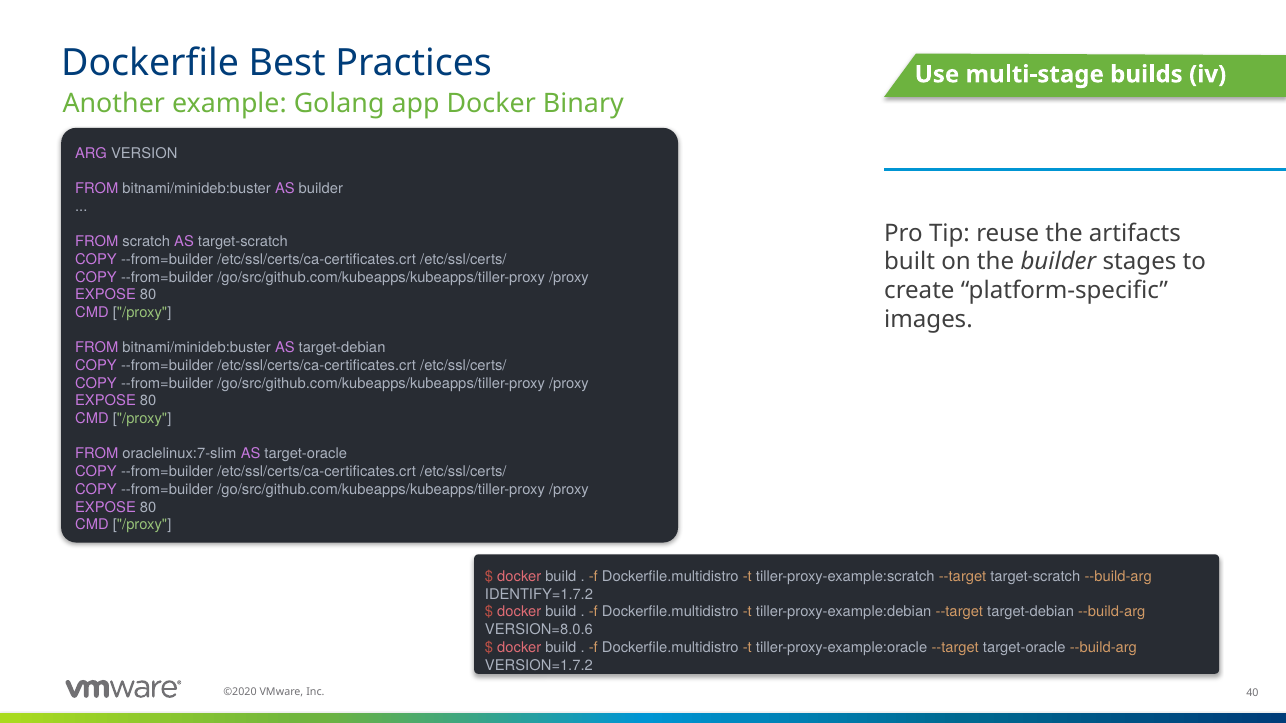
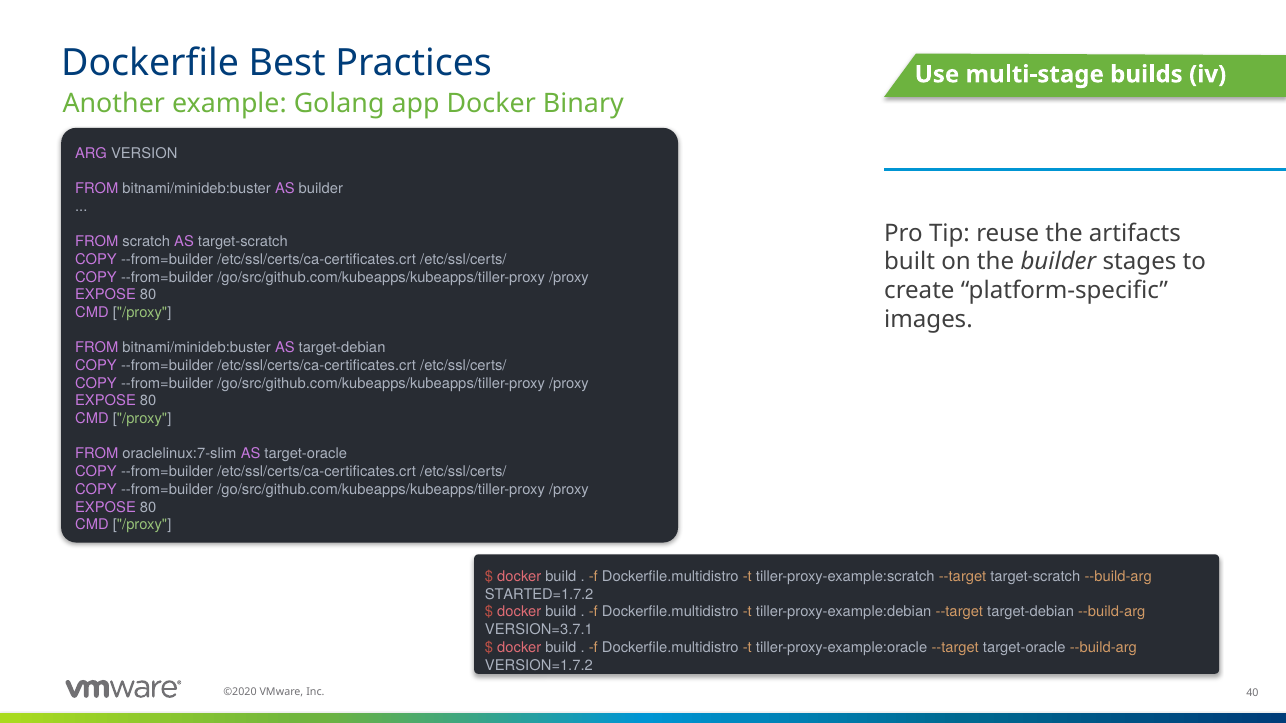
IDENTIFY=1.7.2: IDENTIFY=1.7.2 -> STARTED=1.7.2 (539, 595)
VERSION=8.0.6: VERSION=8.0.6 -> VERSION=3.7.1 (539, 630)
